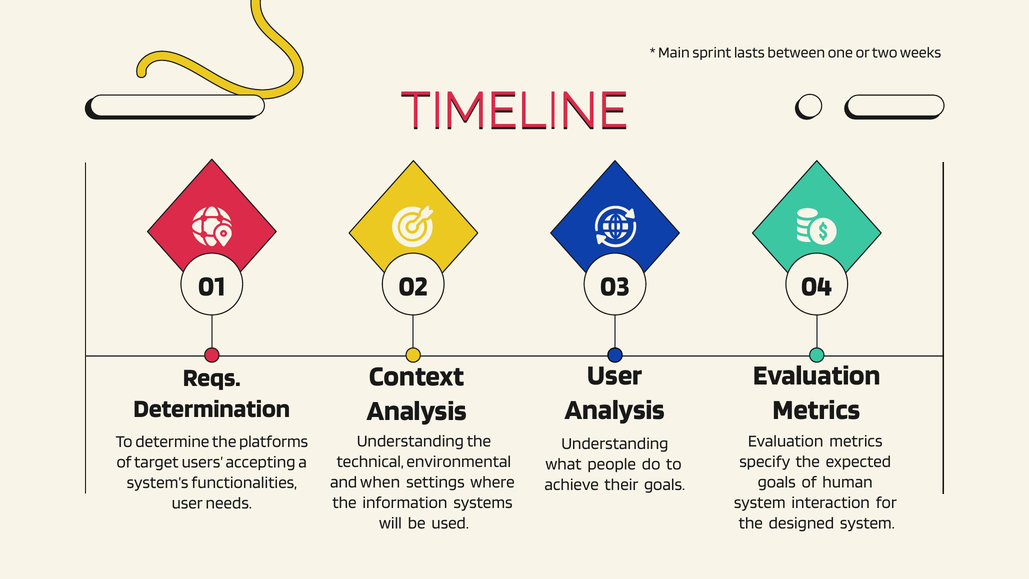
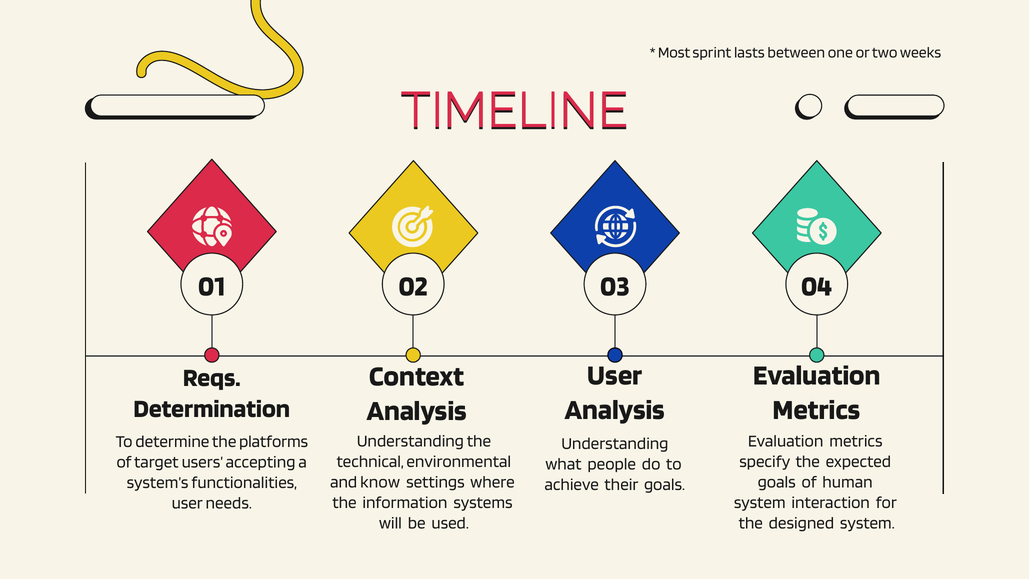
Main: Main -> Most (674, 53)
when: when -> know (380, 482)
